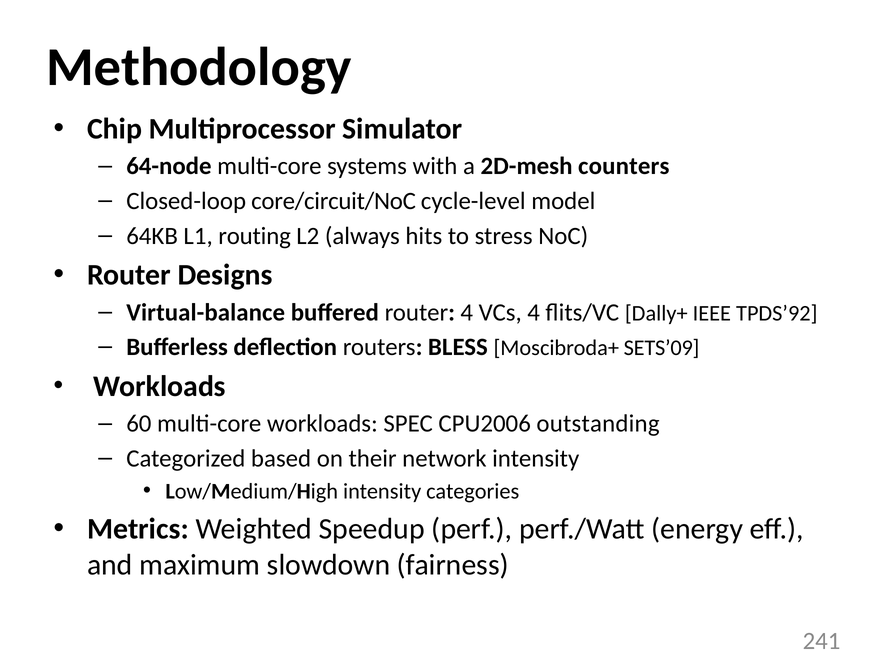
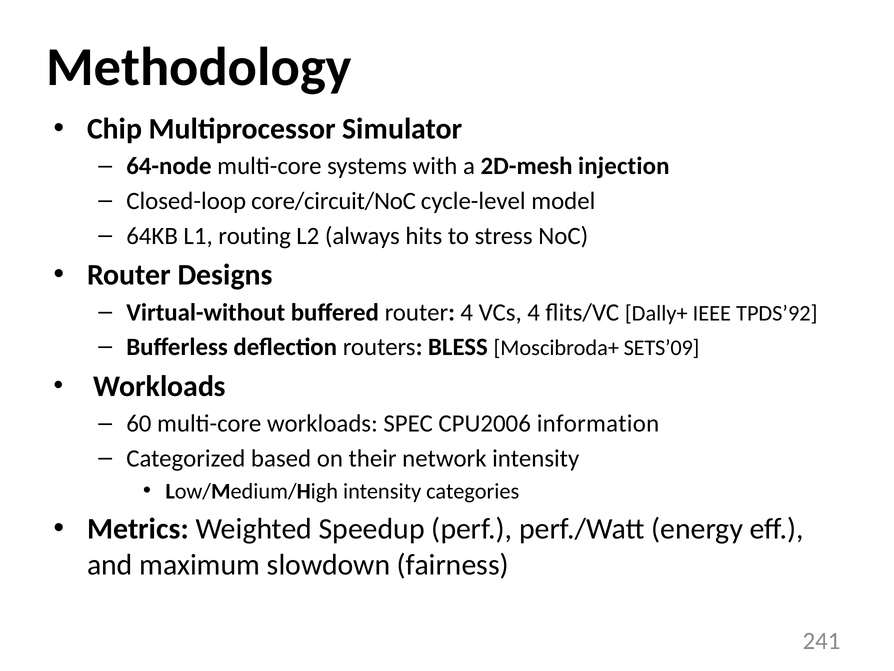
counters: counters -> injection (624, 166)
Virtual-balance: Virtual-balance -> Virtual-without (206, 312)
outstanding: outstanding -> information (598, 423)
